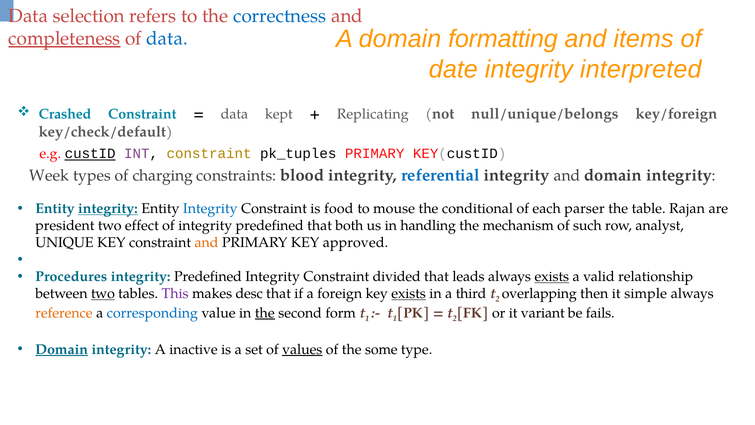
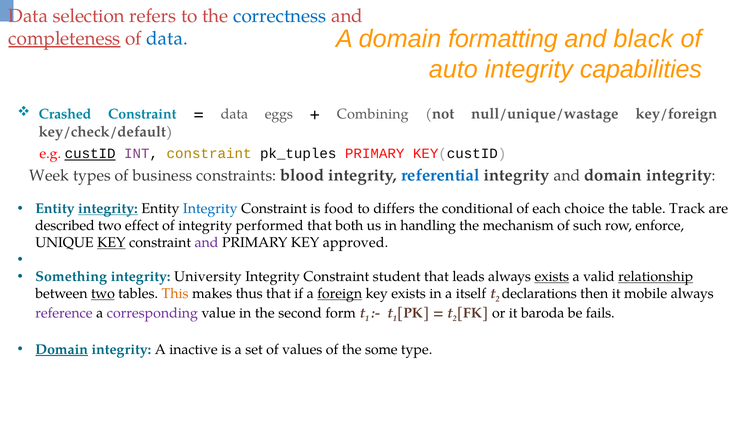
items: items -> black (643, 39)
date: date -> auto (453, 69)
interpreted: interpreted -> capabilities (641, 69)
kept: kept -> eggs (279, 114)
Replicating: Replicating -> Combining (373, 114)
null/unique/belongs: null/unique/belongs -> null/unique/wastage (545, 114)
charging: charging -> business (163, 176)
mouse: mouse -> differs (394, 209)
parser: parser -> choice (584, 209)
Rajan: Rajan -> Track (687, 209)
president: president -> described (65, 226)
of integrity predefined: predefined -> performed (270, 226)
analyst: analyst -> enforce (660, 226)
KEY underline: none -> present (111, 243)
and colour: orange -> purple (207, 243)
Procedures: Procedures -> Something (71, 277)
Predefined: Predefined -> University (208, 277)
divided: divided -> student (397, 277)
relationship underline: none -> present (656, 277)
This colour: purple -> orange (175, 293)
desc: desc -> thus (249, 293)
foreign underline: none -> present (340, 293)
exists underline: present -> none (409, 293)
third: third -> itself (471, 293)
overlapping: overlapping -> declarations (539, 293)
simple: simple -> mobile (646, 293)
reference colour: orange -> purple (64, 313)
corresponding colour: blue -> purple (152, 313)
the underline: present -> none (265, 313)
variant: variant -> baroda (543, 313)
values underline: present -> none (302, 349)
